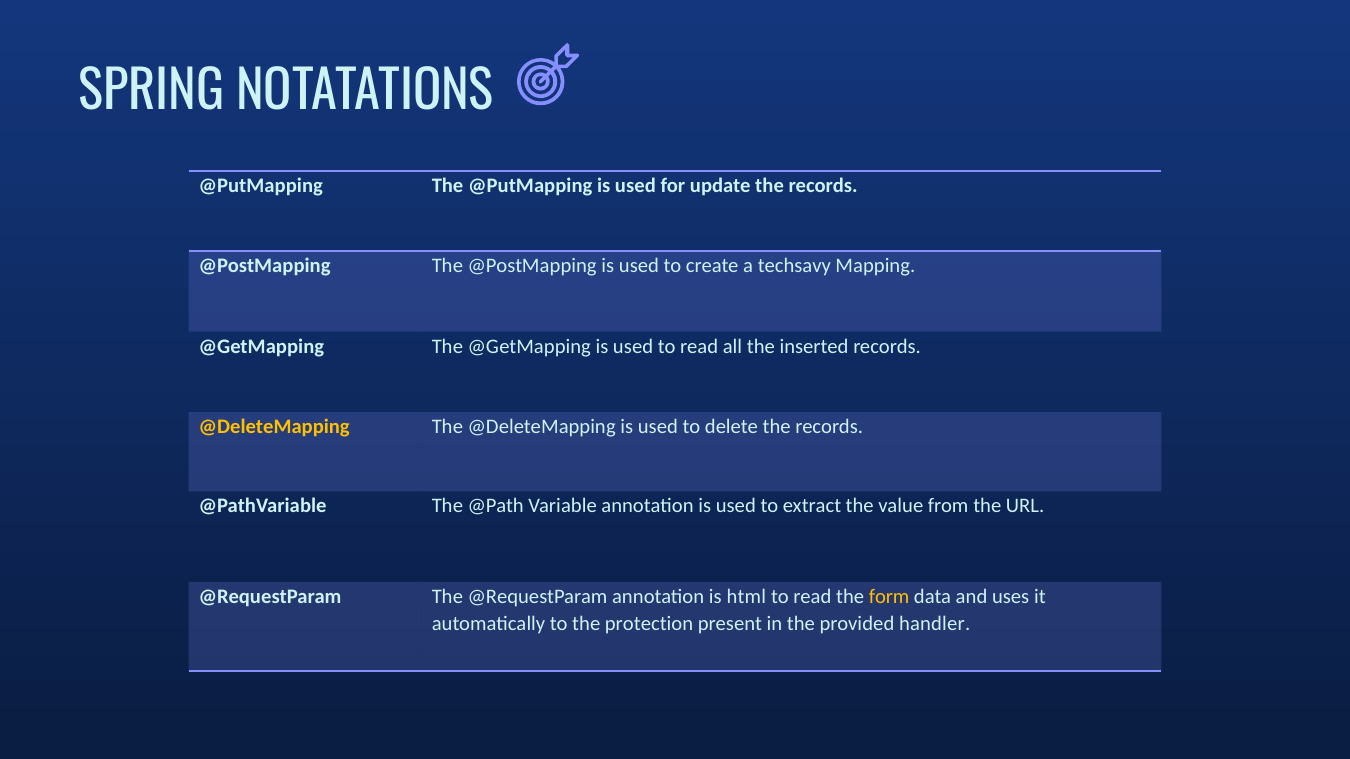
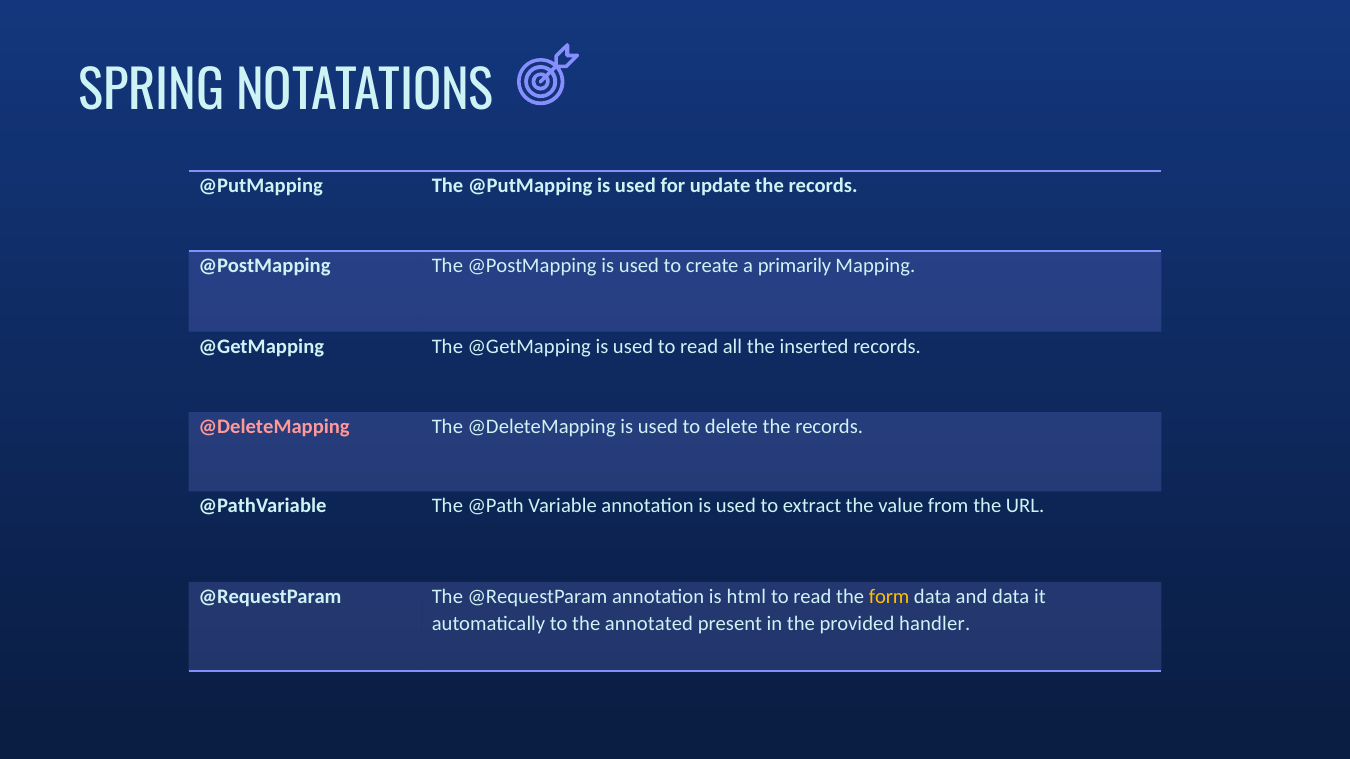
techsavy: techsavy -> primarily (794, 266)
@DeleteMapping colour: yellow -> pink (274, 427)
and uses: uses -> data (1011, 597)
protection: protection -> annotated (649, 624)
